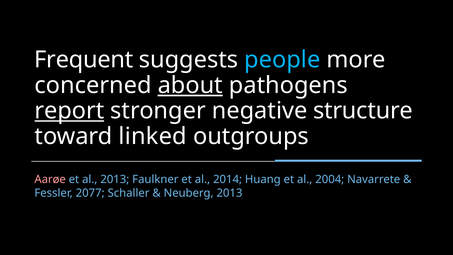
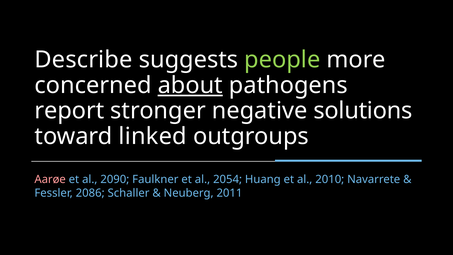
Frequent: Frequent -> Describe (84, 60)
people colour: light blue -> light green (282, 60)
report underline: present -> none (69, 111)
structure: structure -> solutions (363, 111)
al 2013: 2013 -> 2090 (115, 179)
2014: 2014 -> 2054 (228, 179)
2004: 2004 -> 2010 (330, 179)
2077: 2077 -> 2086 (90, 193)
Neuberg 2013: 2013 -> 2011 (229, 193)
